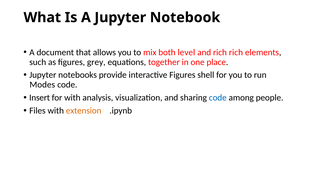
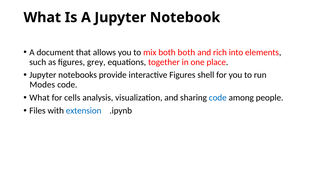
both level: level -> both (186, 52)
rich rich: rich -> into (236, 52)
Insert: Insert -> What (40, 98)
for with: with -> cells (72, 98)
extension colour: orange -> blue (84, 111)
